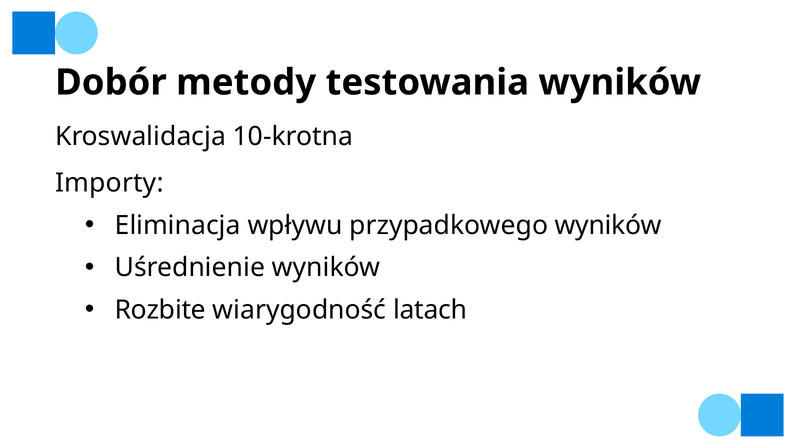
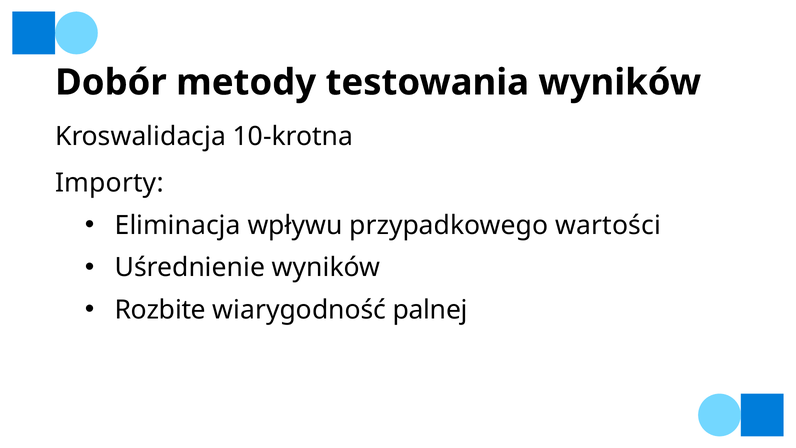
przypadkowego wyników: wyników -> wartości (608, 225)
latach: latach -> palnej (430, 310)
